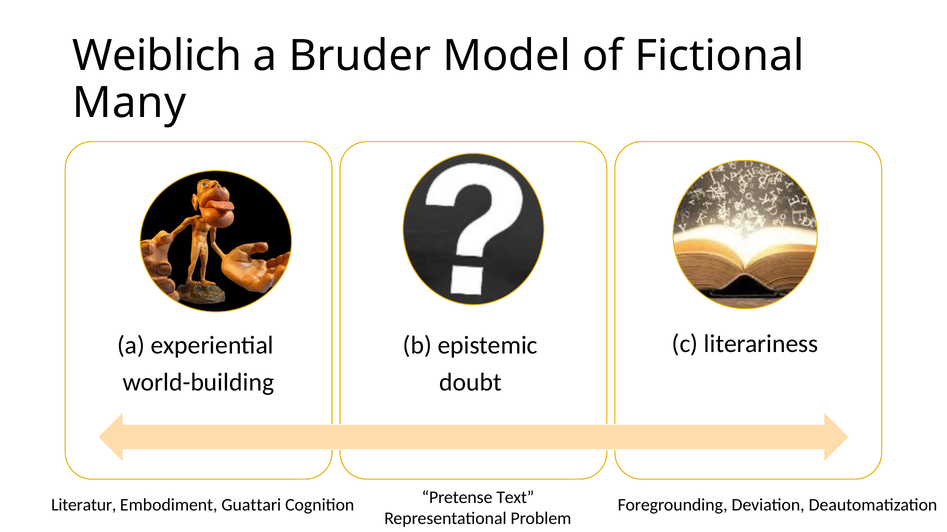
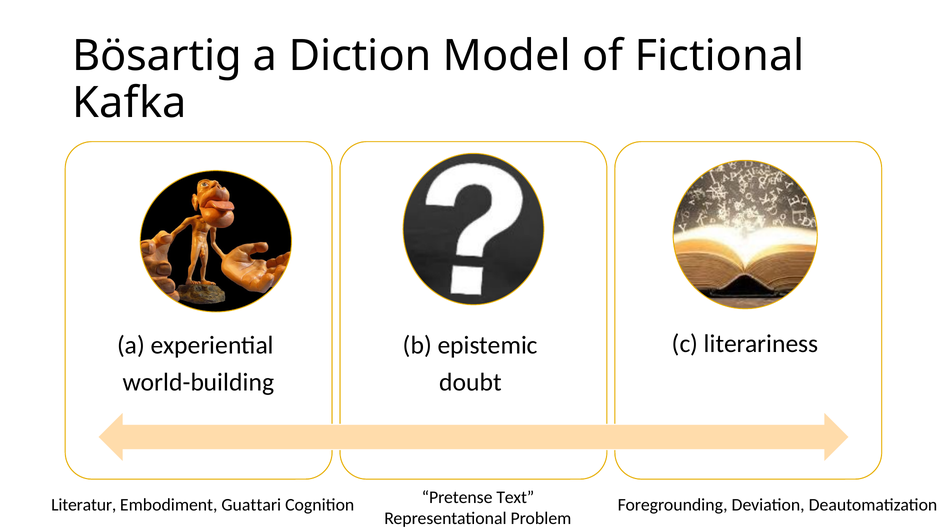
Weiblich: Weiblich -> Bösartig (157, 56)
Bruder: Bruder -> Diction (360, 56)
Many: Many -> Kafka (129, 103)
